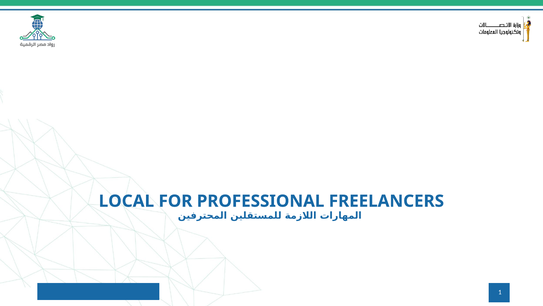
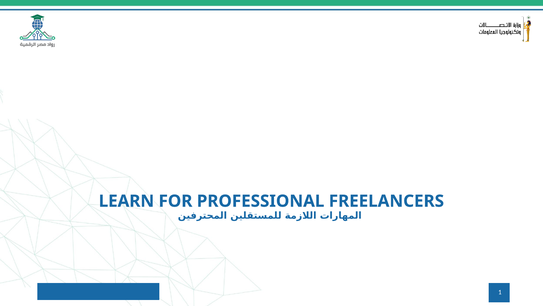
LOCAL: LOCAL -> LEARN (126, 201)
